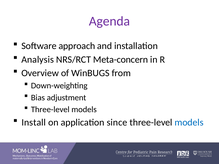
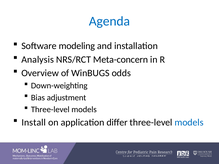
Agenda colour: purple -> blue (109, 21)
approach: approach -> modeling (77, 46)
from: from -> odds (121, 73)
since: since -> differ (117, 123)
